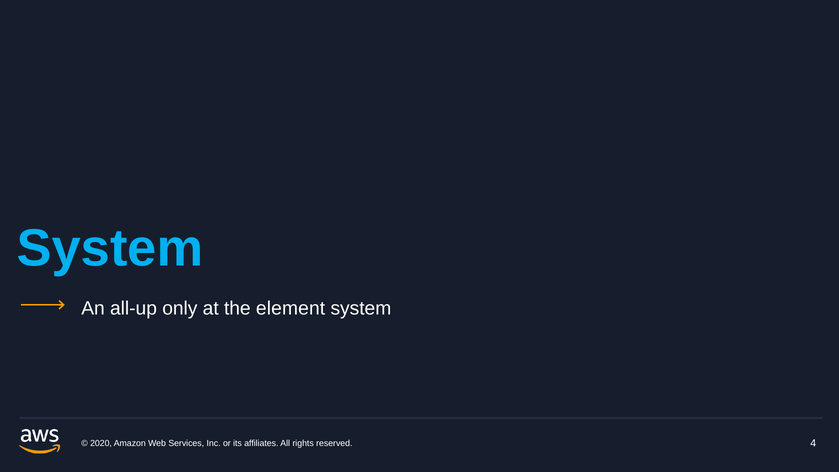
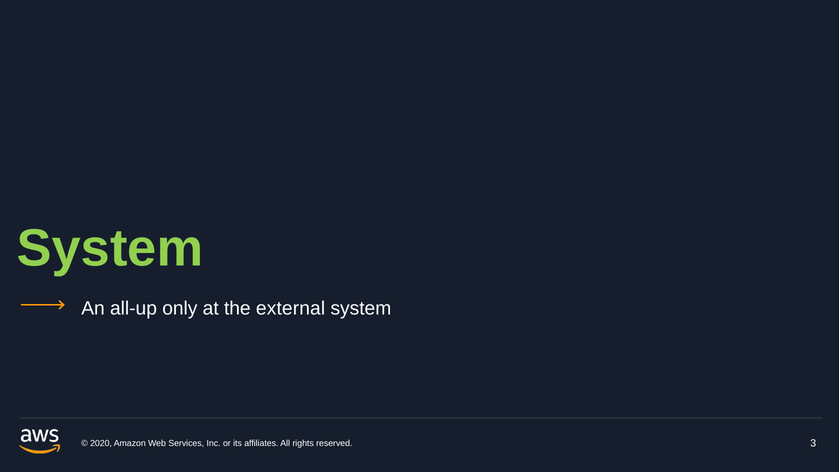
System colour: light blue -> light green (110, 248)
element: element -> external (291, 309)
4: 4 -> 3 (813, 443)
